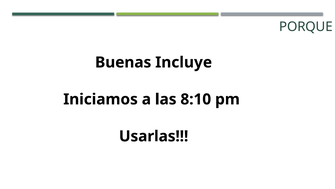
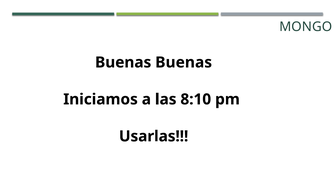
PORQUE: PORQUE -> MONGO (306, 27)
Buenas Incluye: Incluye -> Buenas (184, 62)
